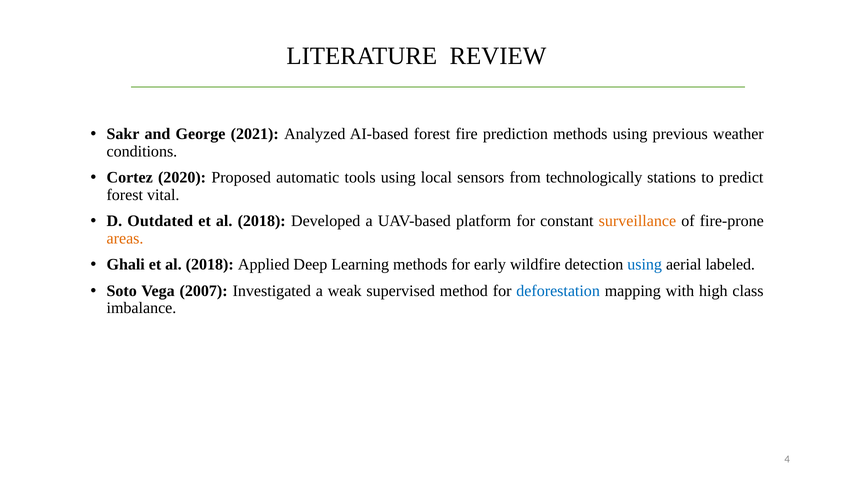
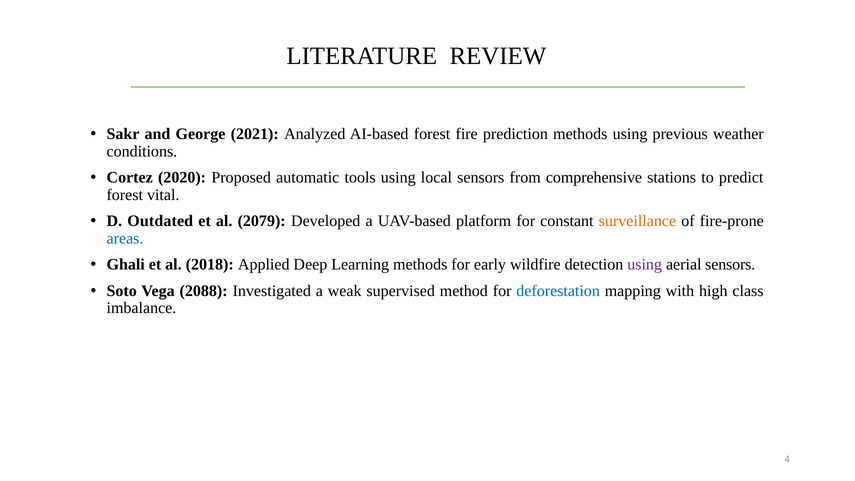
technologically: technologically -> comprehensive (594, 177)
2018: 2018 -> 2079 (262, 221)
areas colour: orange -> blue (125, 238)
using colour: blue -> purple (645, 265)
aerial labeled: labeled -> sensors (730, 265)
2007: 2007 -> 2088 (204, 291)
